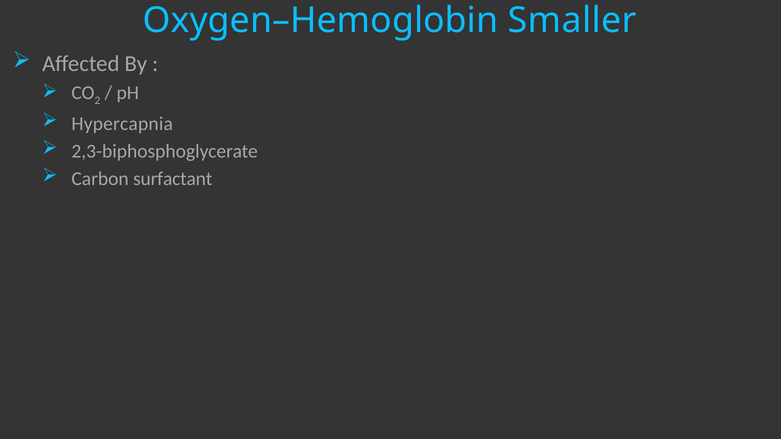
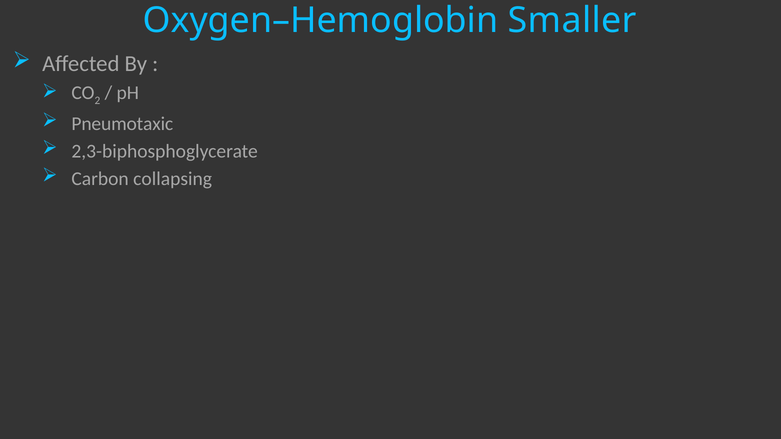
Hypercapnia: Hypercapnia -> Pneumotaxic (122, 124)
surfactant: surfactant -> collapsing (173, 179)
